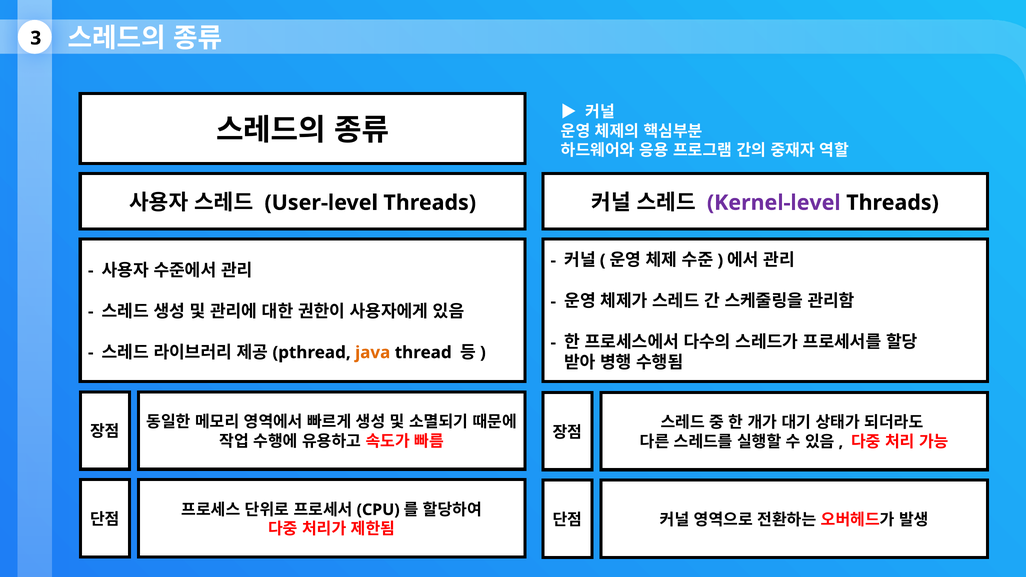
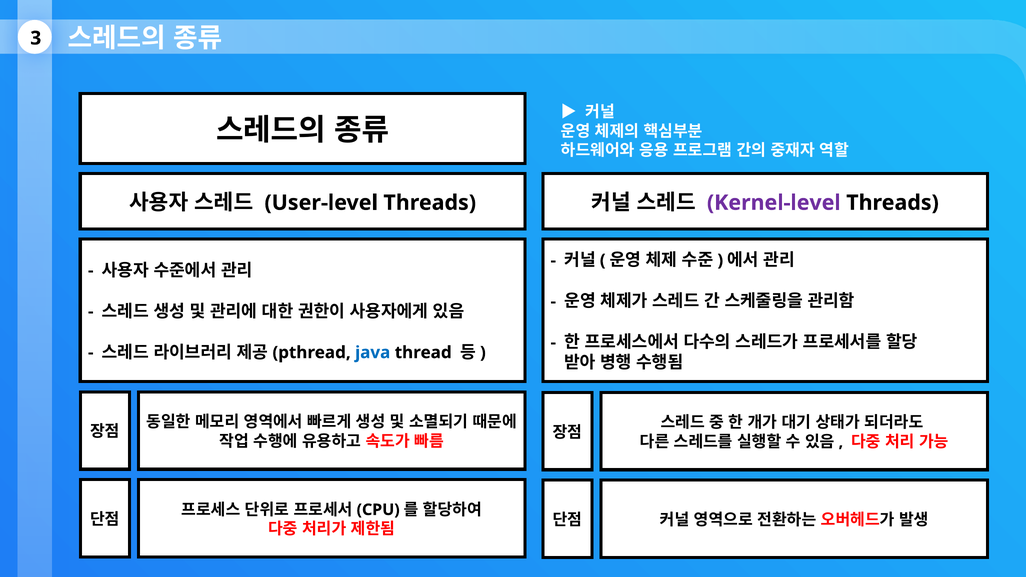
java colour: orange -> blue (373, 353)
